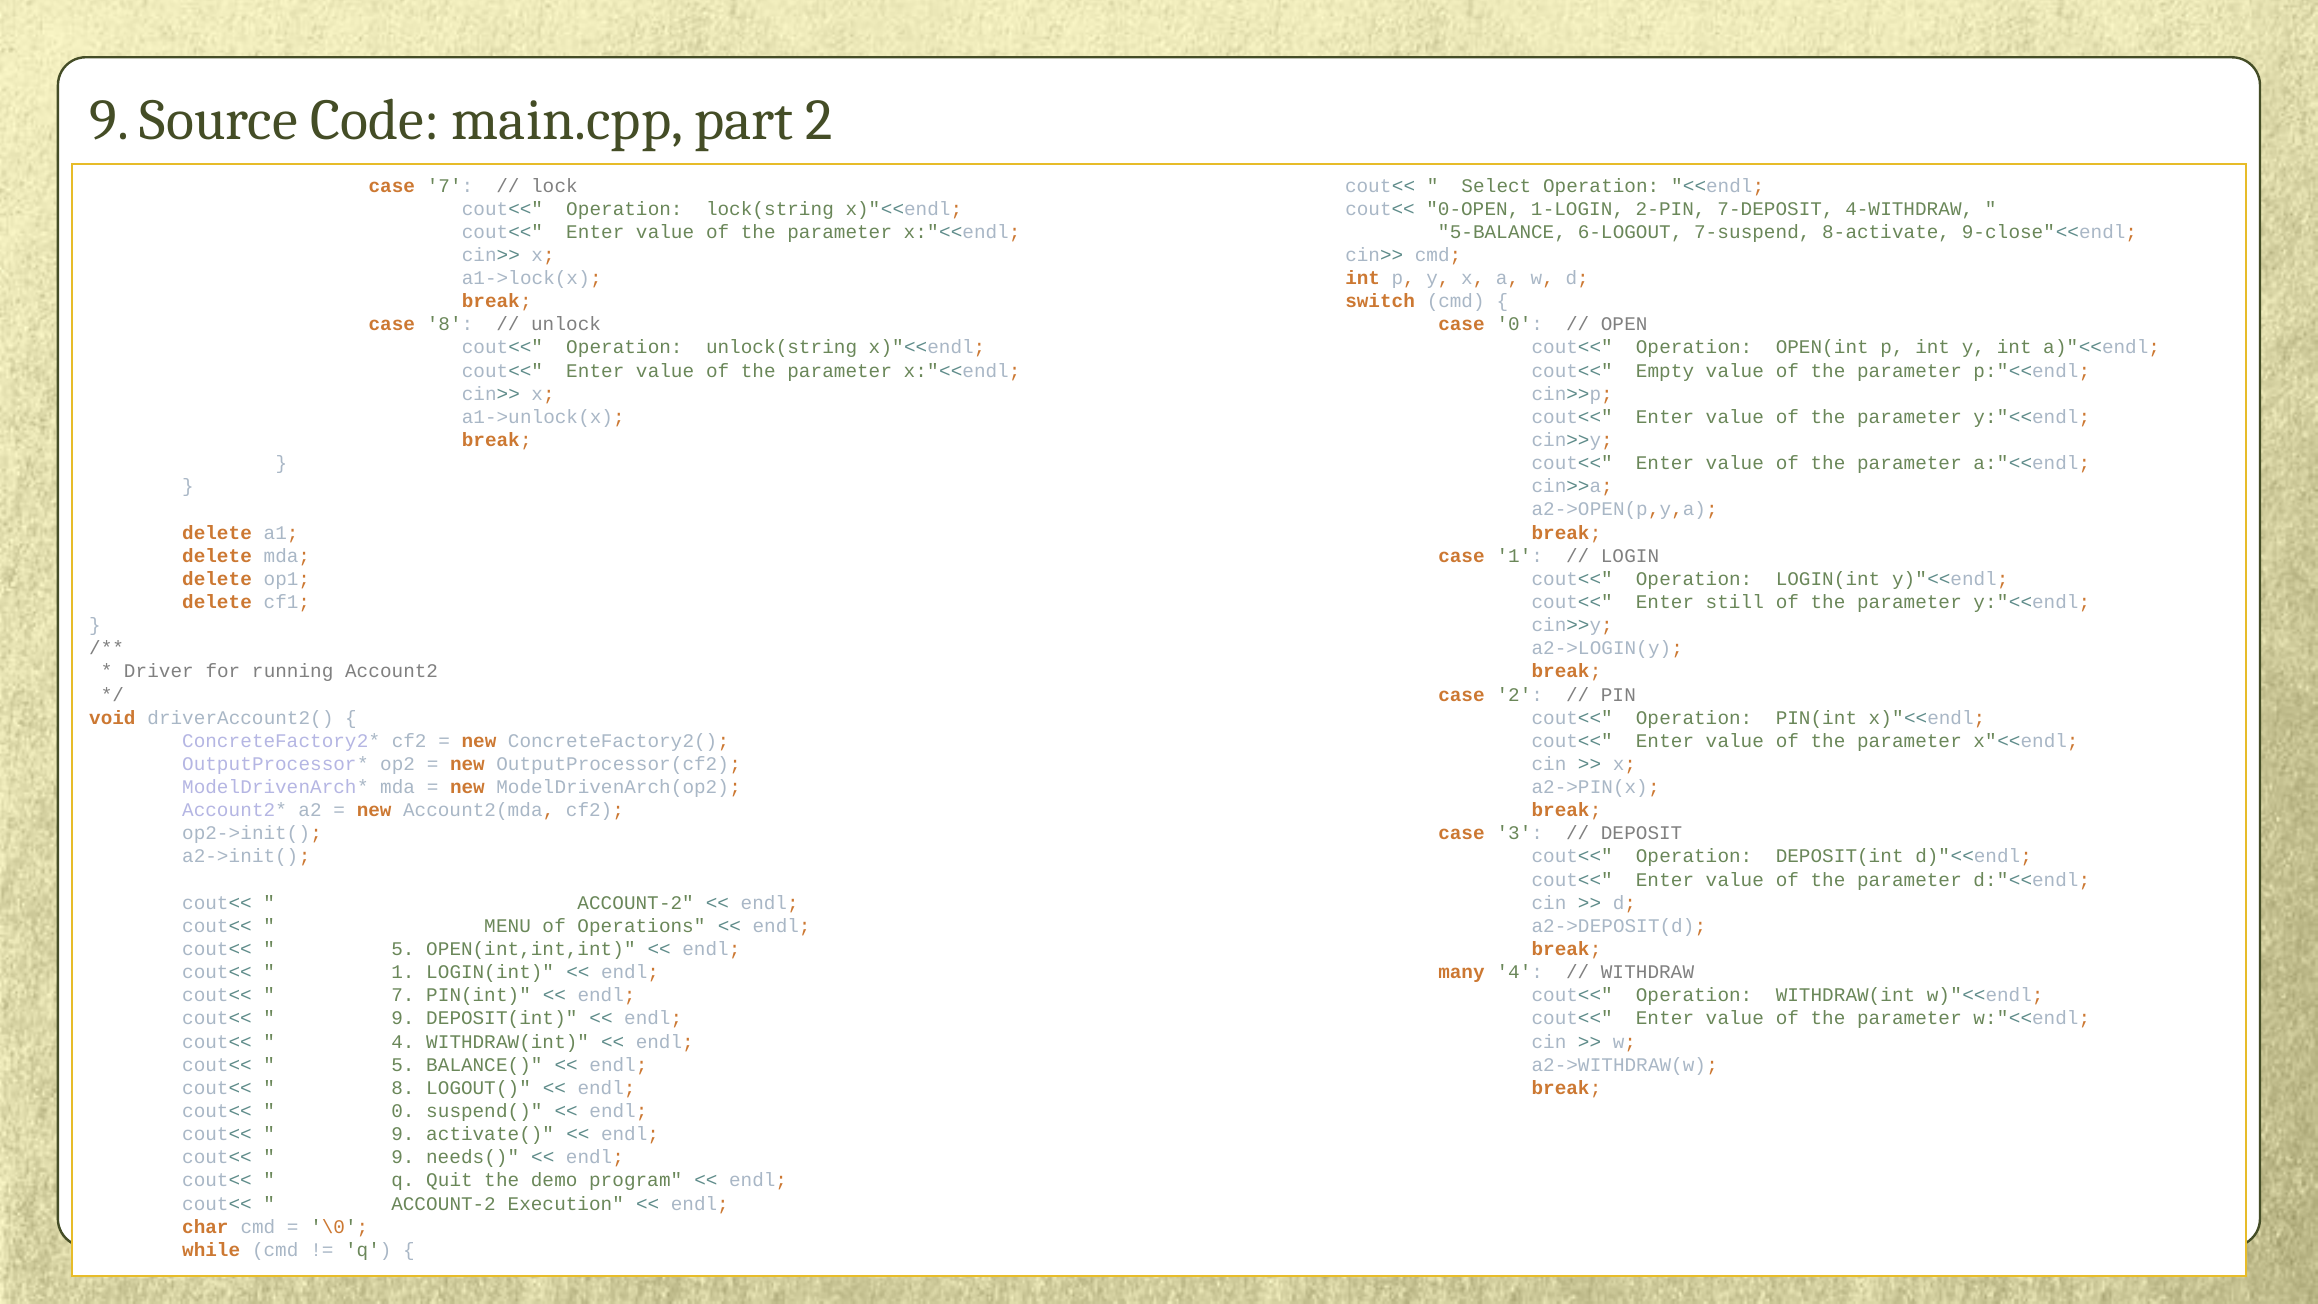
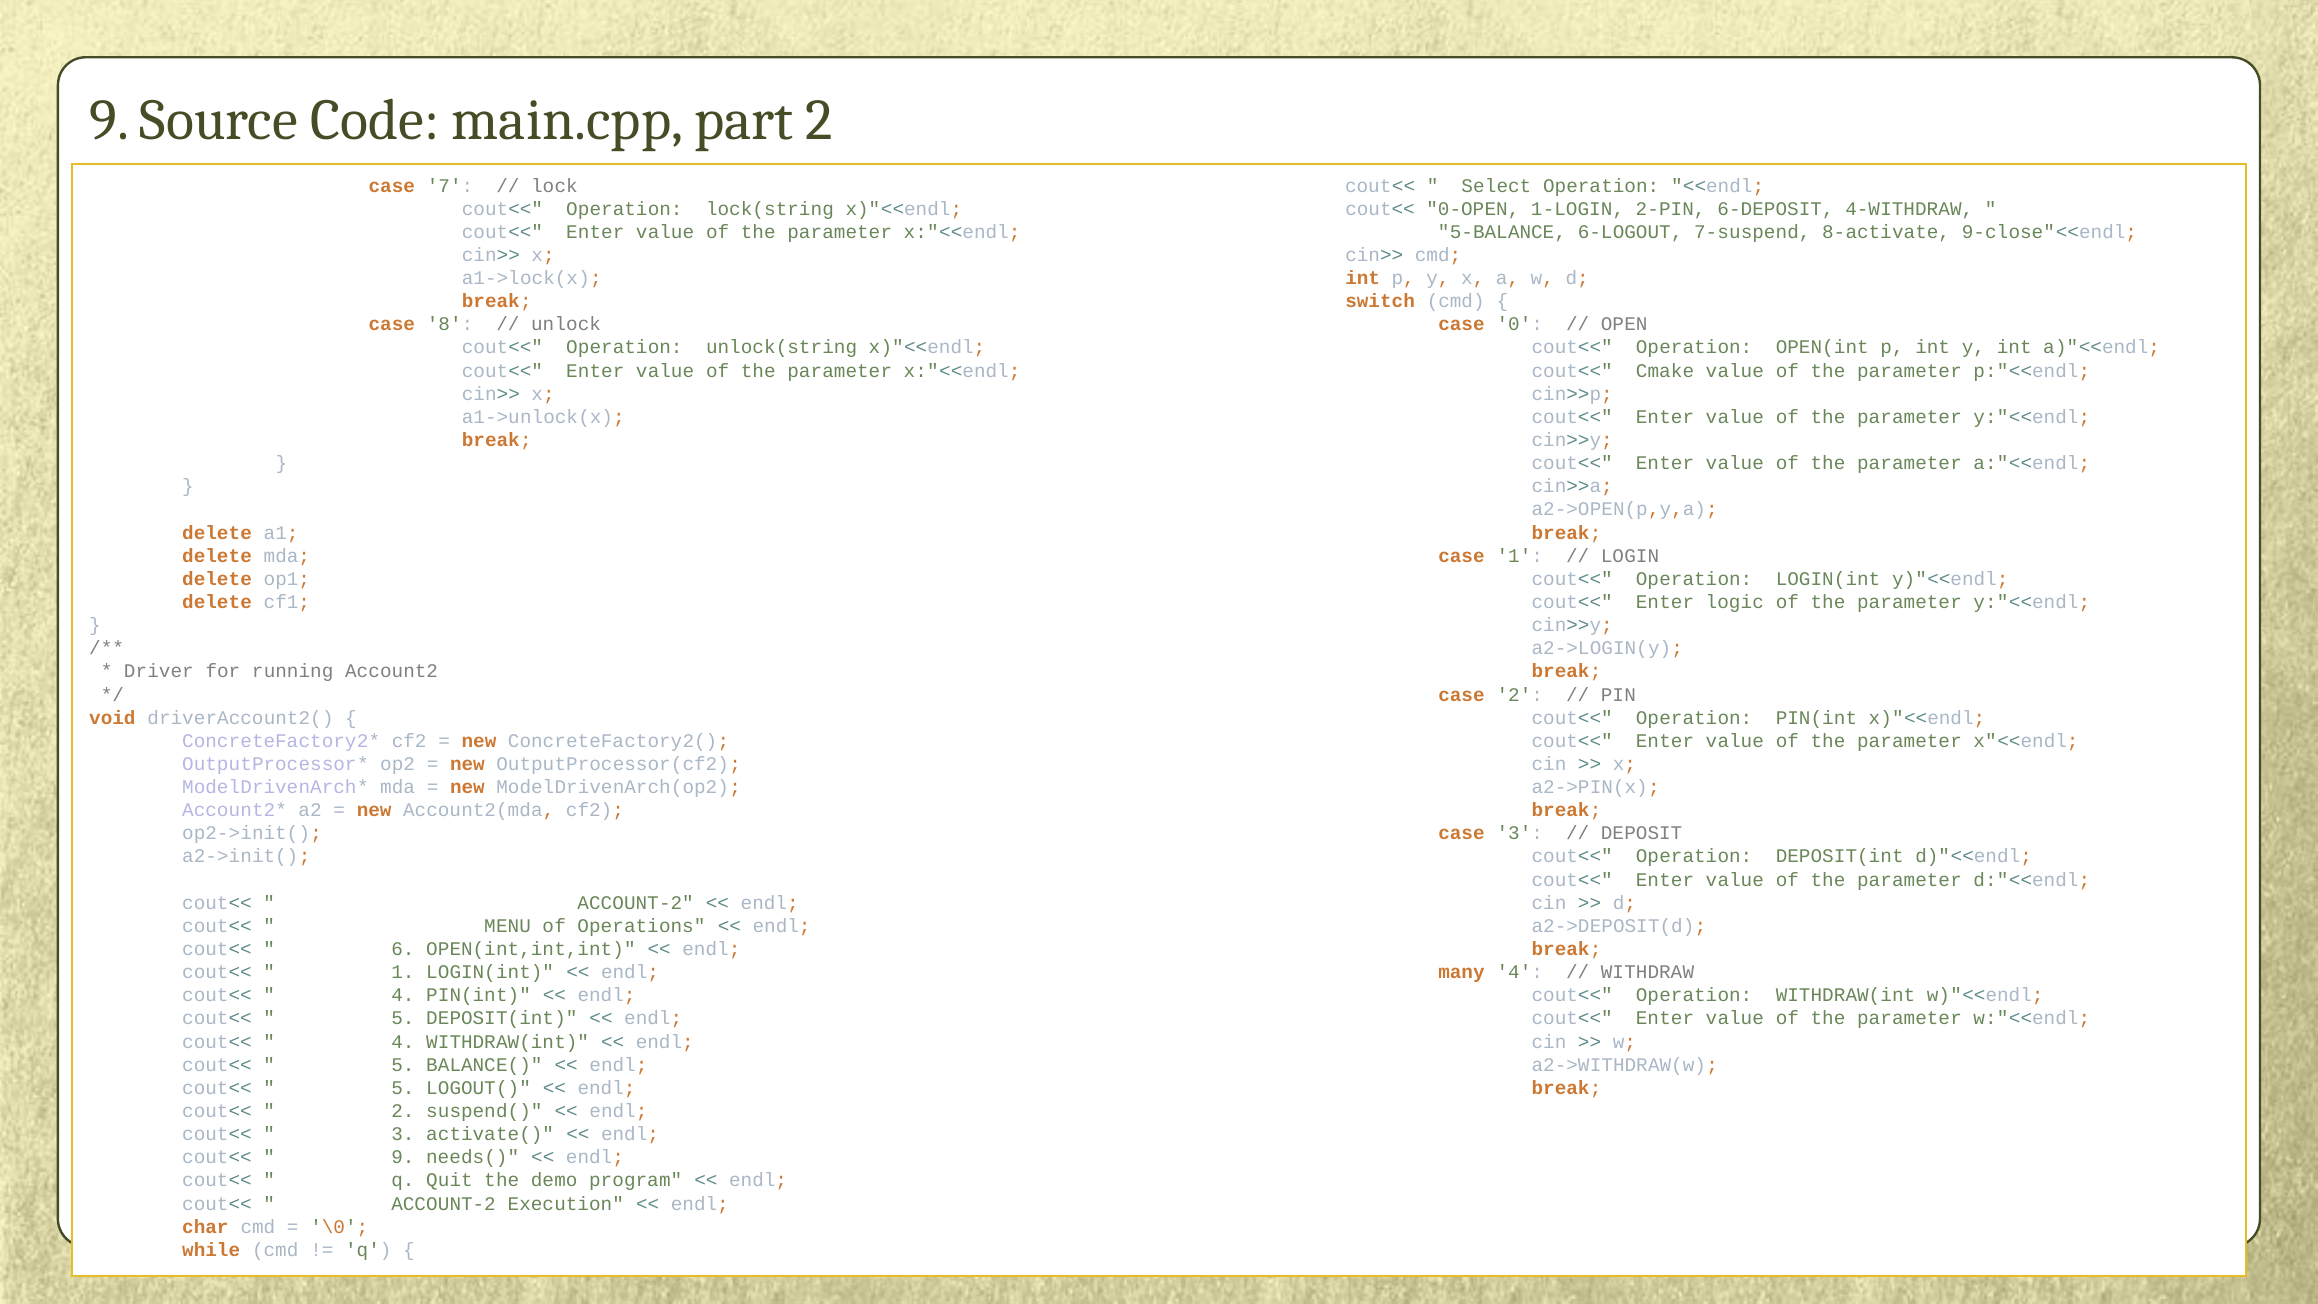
7-DEPOSIT: 7-DEPOSIT -> 6-DEPOSIT (1776, 209)
Empty: Empty -> Cmake (1665, 371)
still: still -> logic (1735, 602)
5: 5 -> 6 (403, 949)
7: 7 -> 4 (403, 996)
9: 9 -> 5 (403, 1019)
8: 8 -> 5 (403, 1088)
0: 0 -> 2 (403, 1111)
9: 9 -> 3 (403, 1134)
